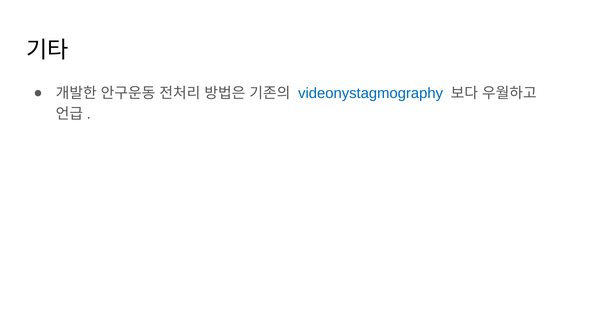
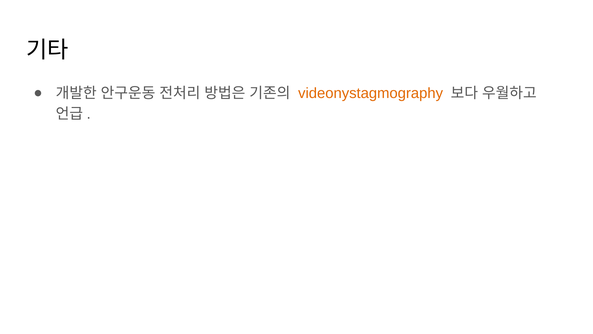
videonystagmography colour: blue -> orange (371, 93)
